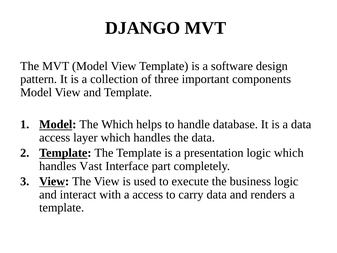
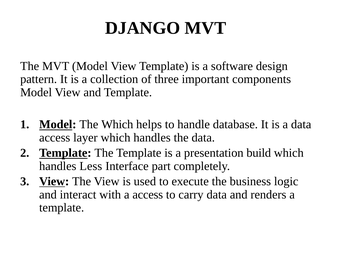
presentation logic: logic -> build (259, 153)
Vast: Vast -> Less (91, 166)
